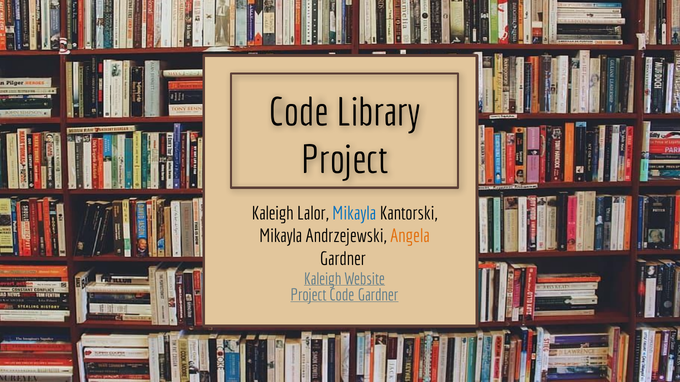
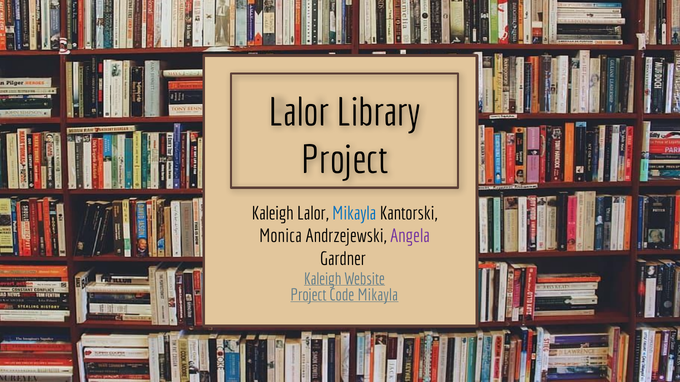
Code: Code -> Lalor (299, 113)
Mikayla: Mikayla -> Monica (281, 236)
Angela colour: orange -> purple (410, 236)
Code Gardner: Gardner -> Mikayla (378, 296)
